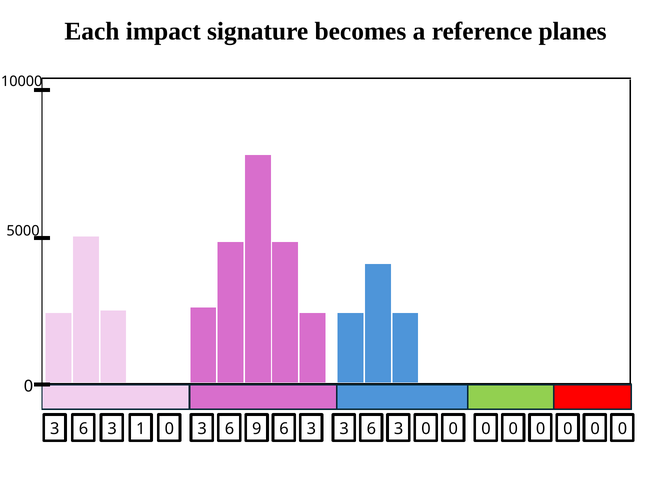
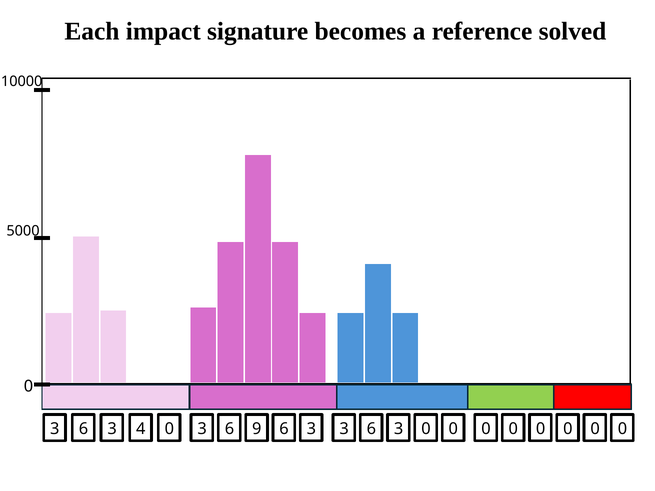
planes: planes -> solved (573, 31)
1: 1 -> 4 (141, 429)
